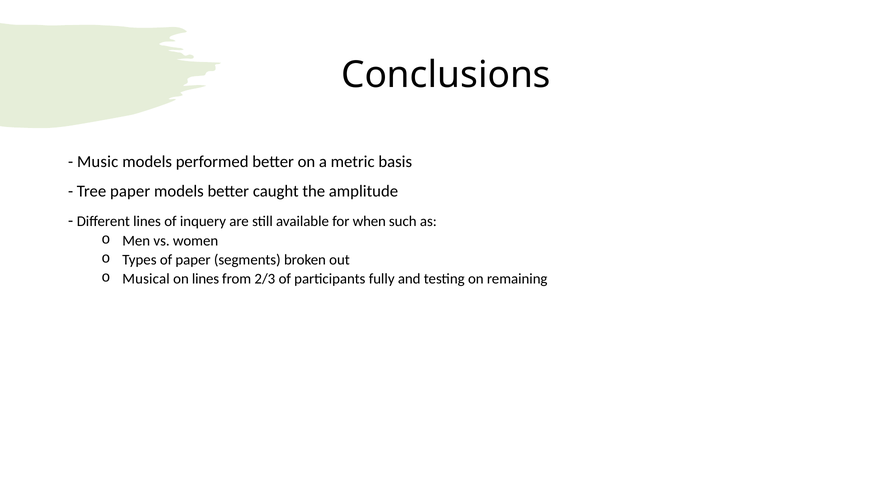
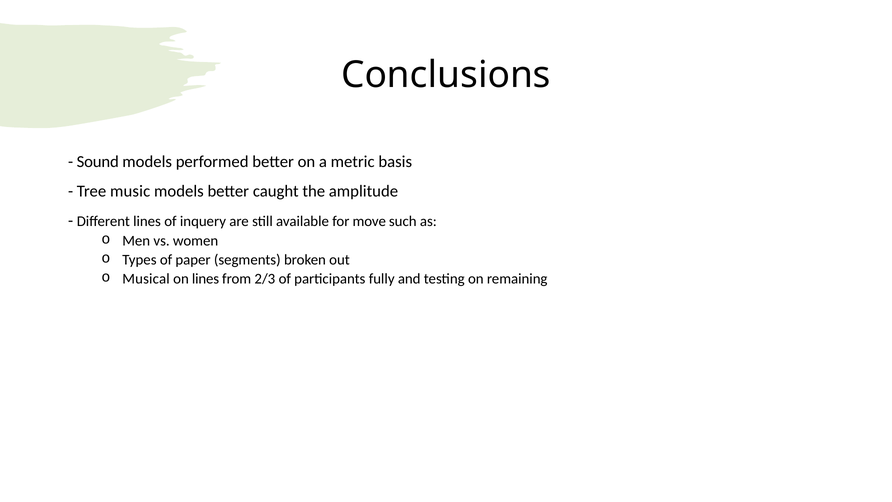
Music: Music -> Sound (98, 162)
Tree paper: paper -> music (130, 191)
when: when -> move (369, 221)
